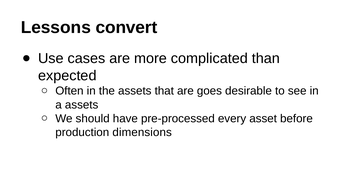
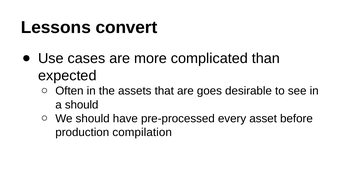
a assets: assets -> should (82, 105)
dimensions: dimensions -> compilation (142, 133)
